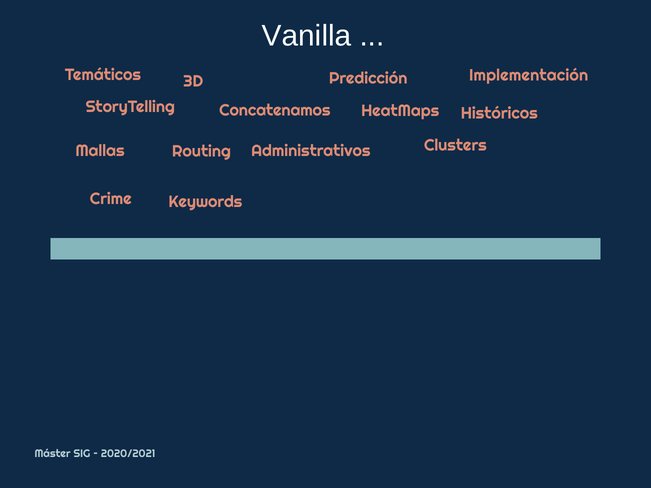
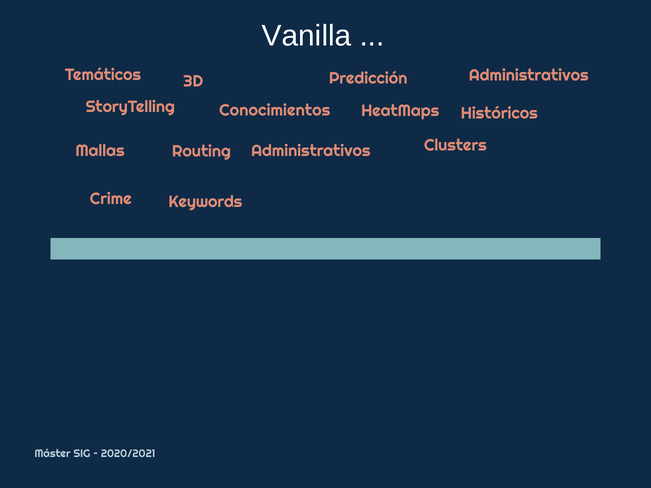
Implementación: Implementación -> Administrativos (529, 75)
Concatenamos: Concatenamos -> Conocimientos (275, 110)
